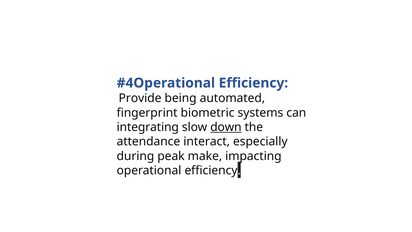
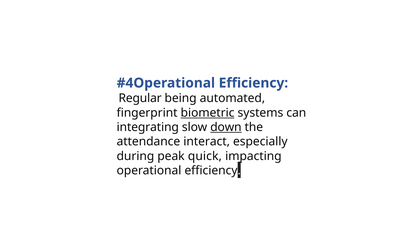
Provide: Provide -> Regular (140, 98)
biometric underline: none -> present (208, 113)
make: make -> quick (205, 156)
